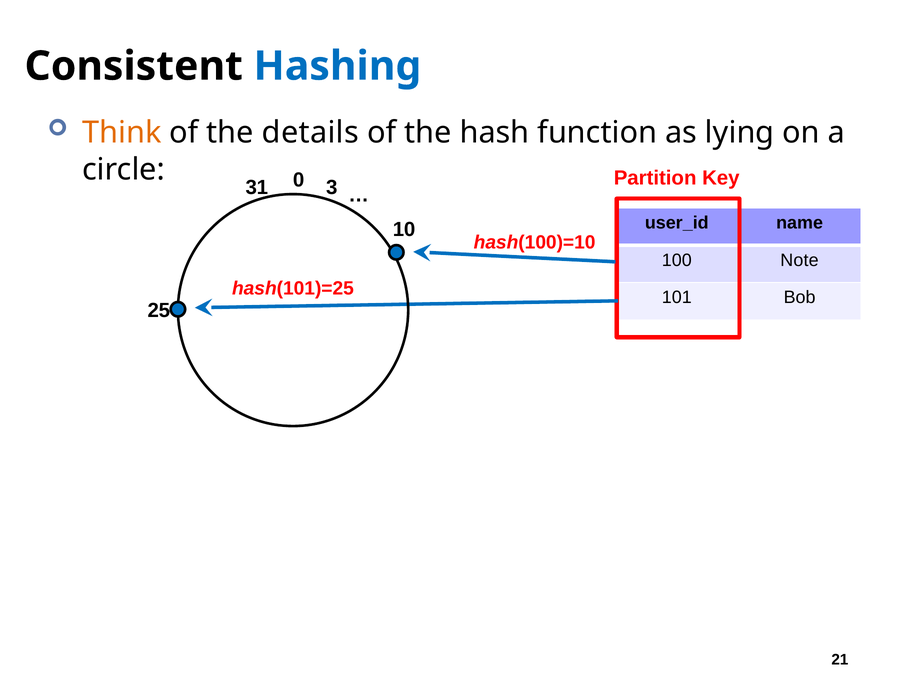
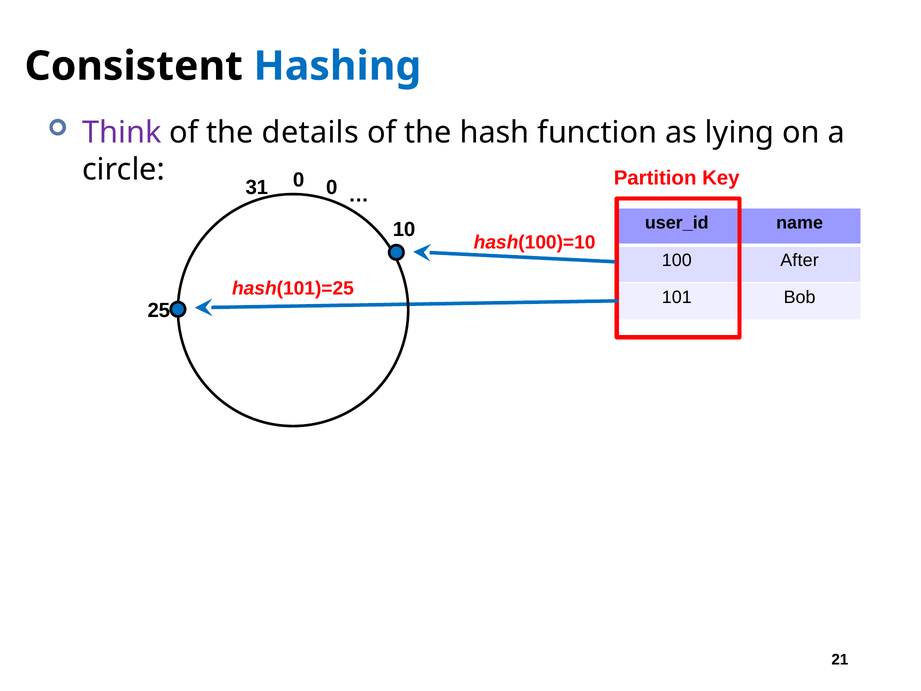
Think colour: orange -> purple (122, 133)
0 3: 3 -> 0 (332, 187)
Note: Note -> After (800, 260)
